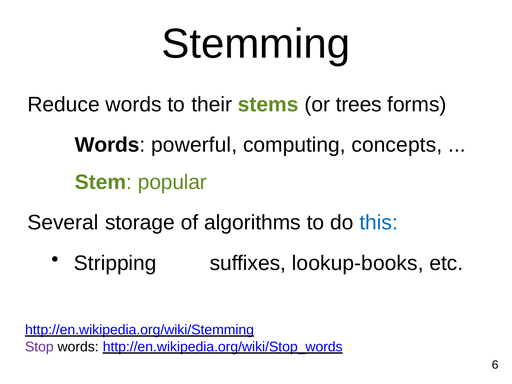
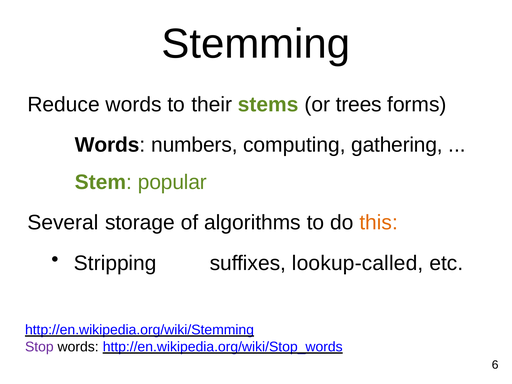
powerful: powerful -> numbers (194, 145)
concepts: concepts -> gathering (397, 145)
this colour: blue -> orange (379, 223)
lookup-books: lookup-books -> lookup-called (358, 263)
